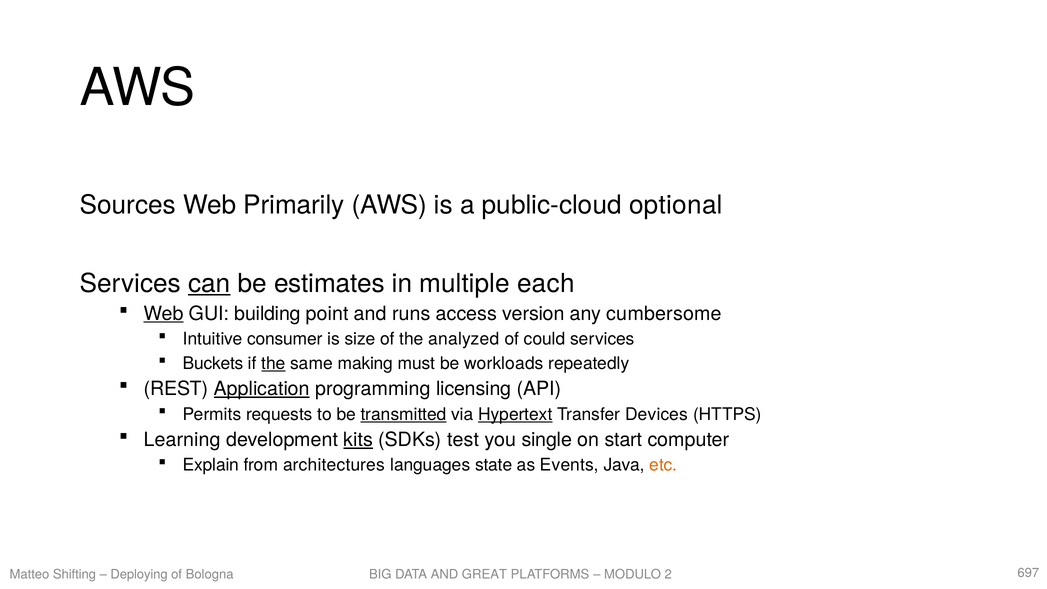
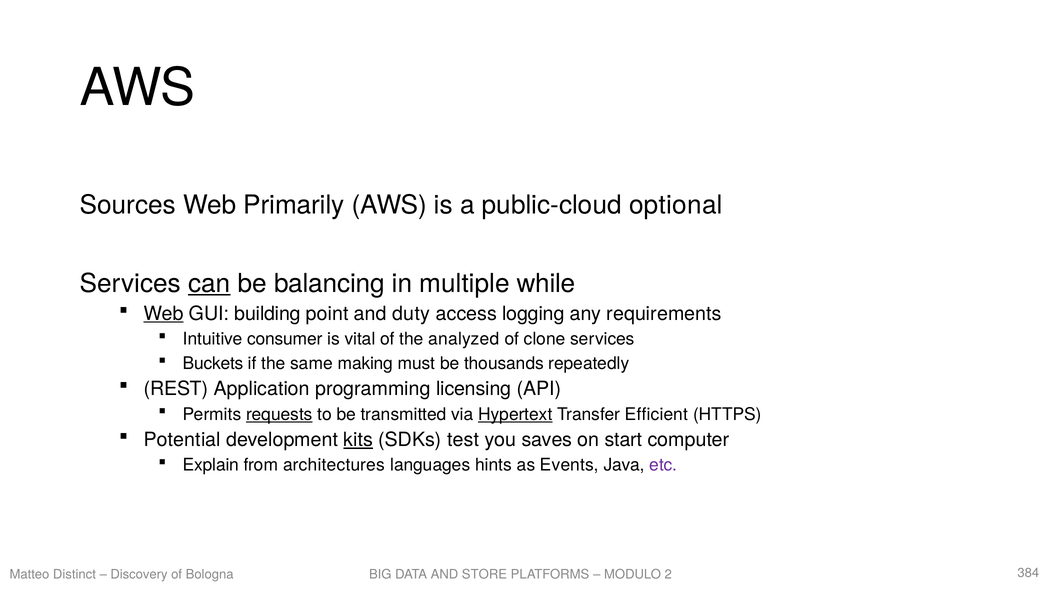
estimates: estimates -> balancing (329, 283)
each: each -> while (546, 283)
runs: runs -> duty (411, 314)
version: version -> logging (533, 314)
cumbersome: cumbersome -> requirements (664, 314)
size: size -> vital (360, 339)
could: could -> clone (545, 339)
the underline: present -> none (273, 363)
workloads: workloads -> thousands (504, 363)
Application underline: present -> none (262, 389)
requests underline: none -> present (279, 414)
transmitted underline: present -> none (404, 414)
Devices: Devices -> Efficient (657, 414)
Learning: Learning -> Potential (182, 440)
single: single -> saves (547, 440)
state: state -> hints (494, 465)
etc colour: orange -> purple (663, 465)
Shifting: Shifting -> Distinct (74, 574)
Deploying: Deploying -> Discovery (139, 574)
GREAT: GREAT -> STORE (484, 574)
697: 697 -> 384 (1028, 573)
